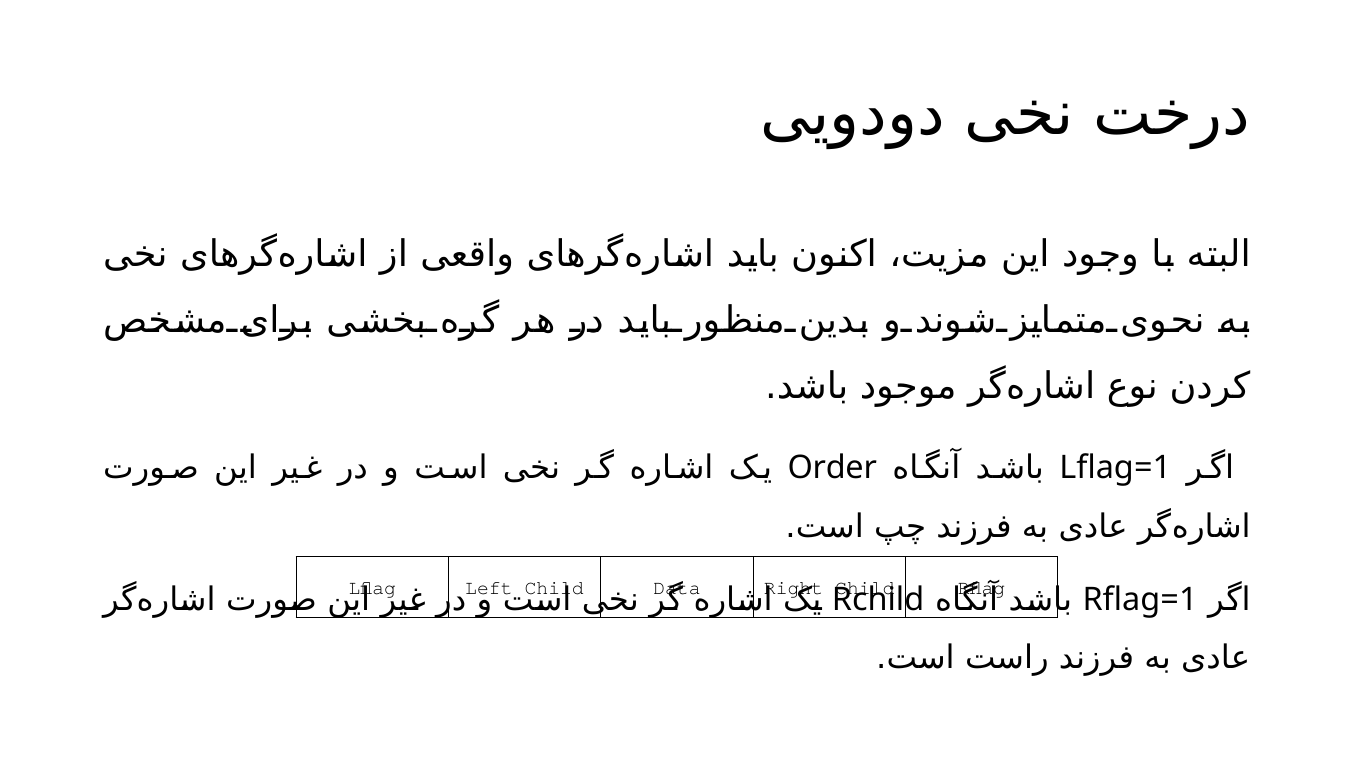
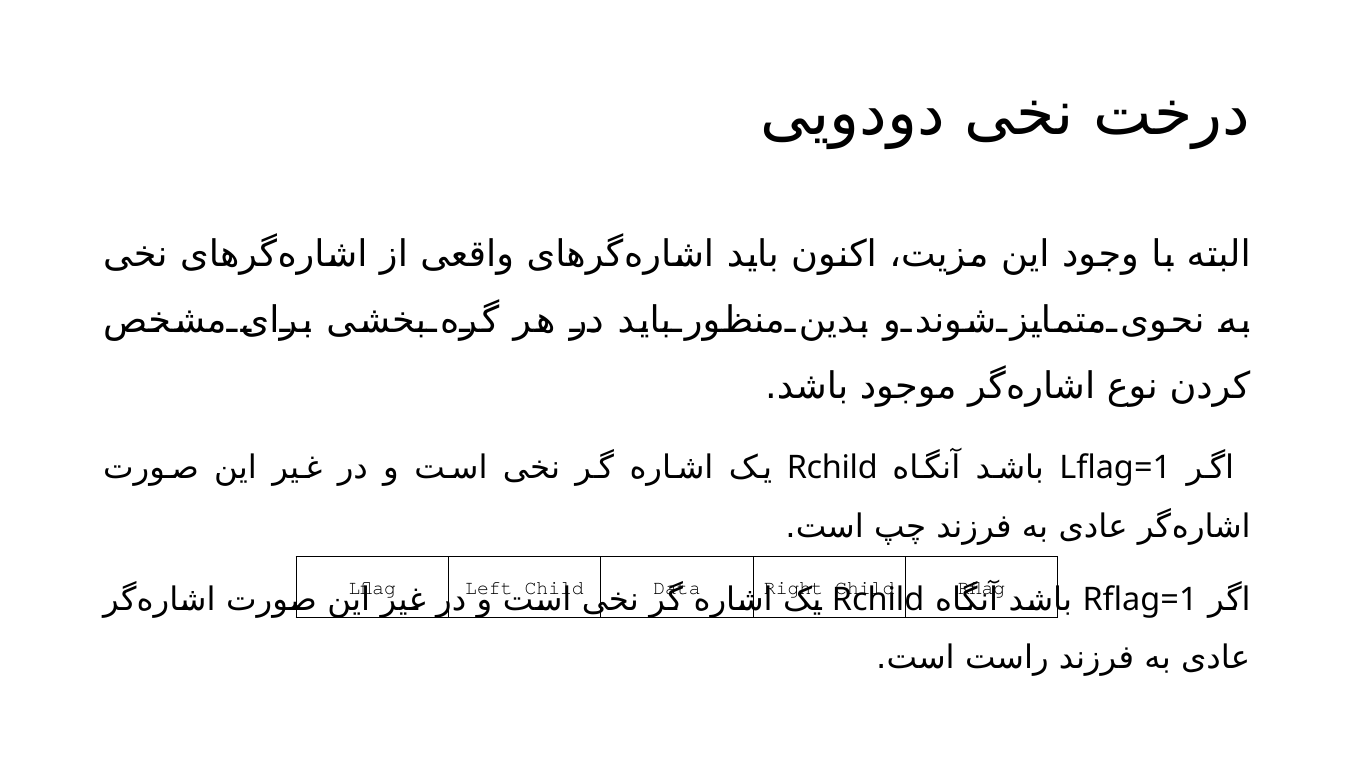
Order: Order -> Rchild (832, 468)
